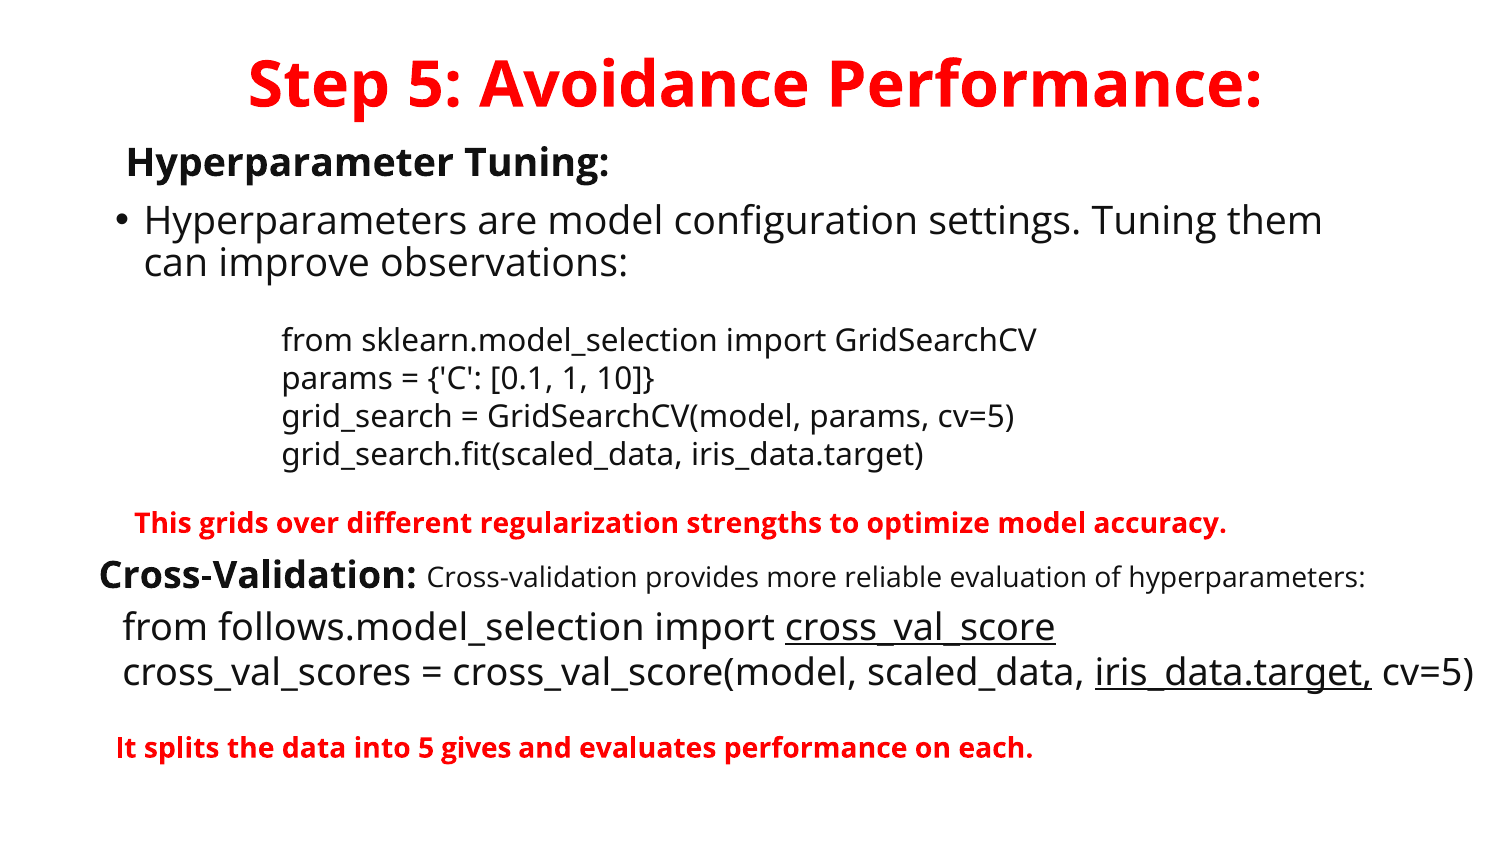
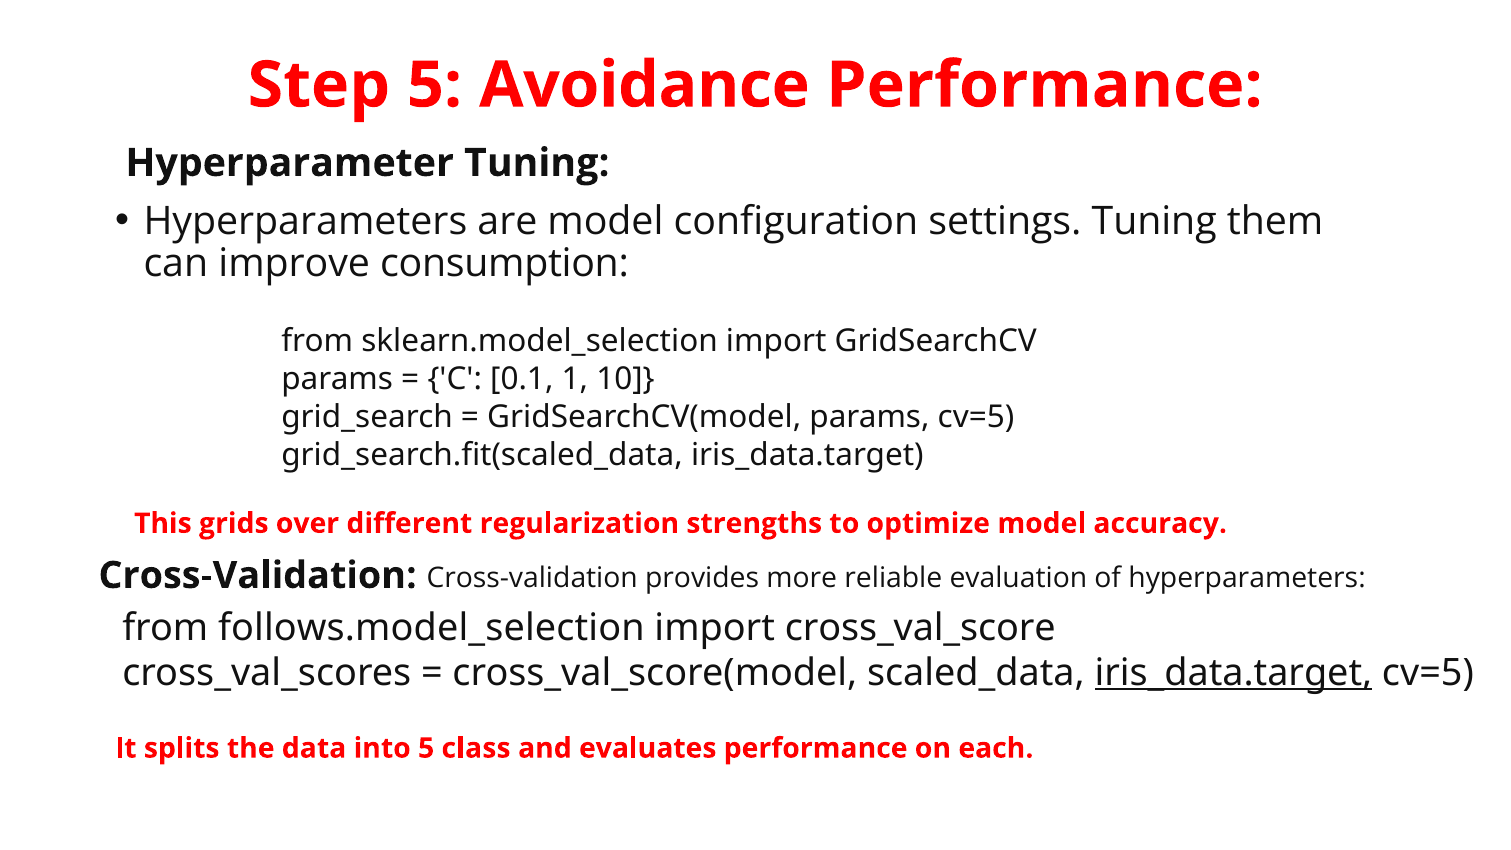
observations: observations -> consumption (504, 264)
cross_val_score underline: present -> none (920, 628)
gives: gives -> class (476, 748)
